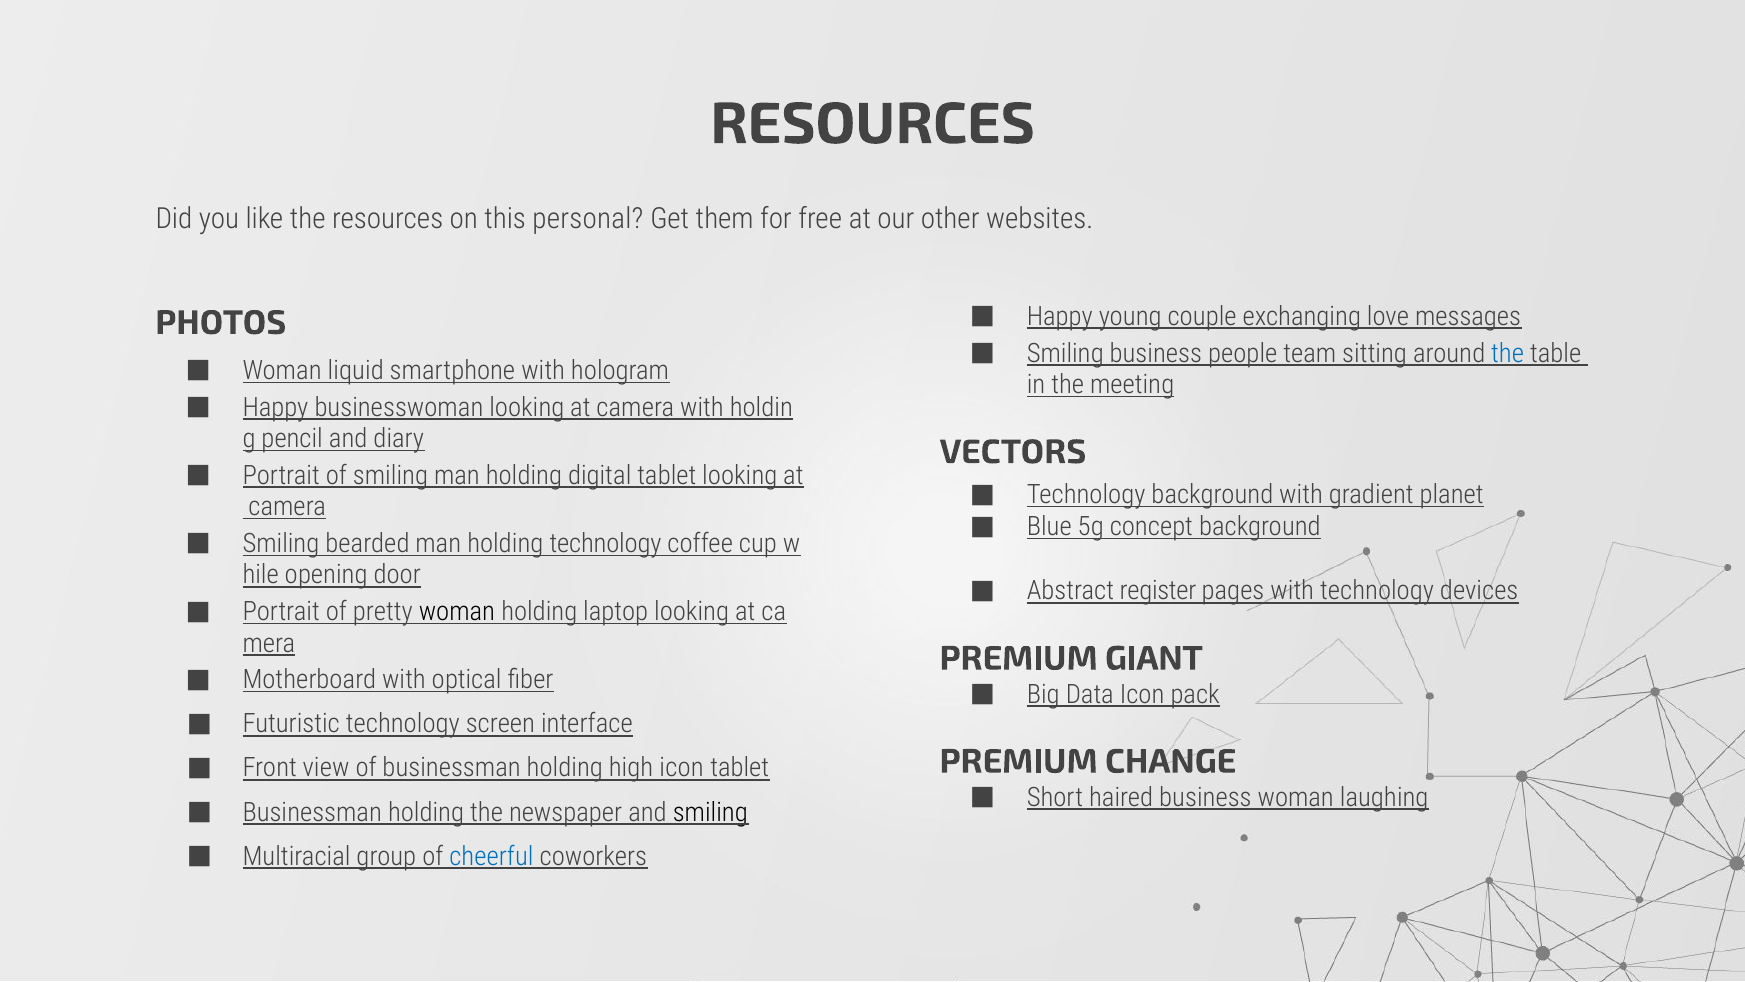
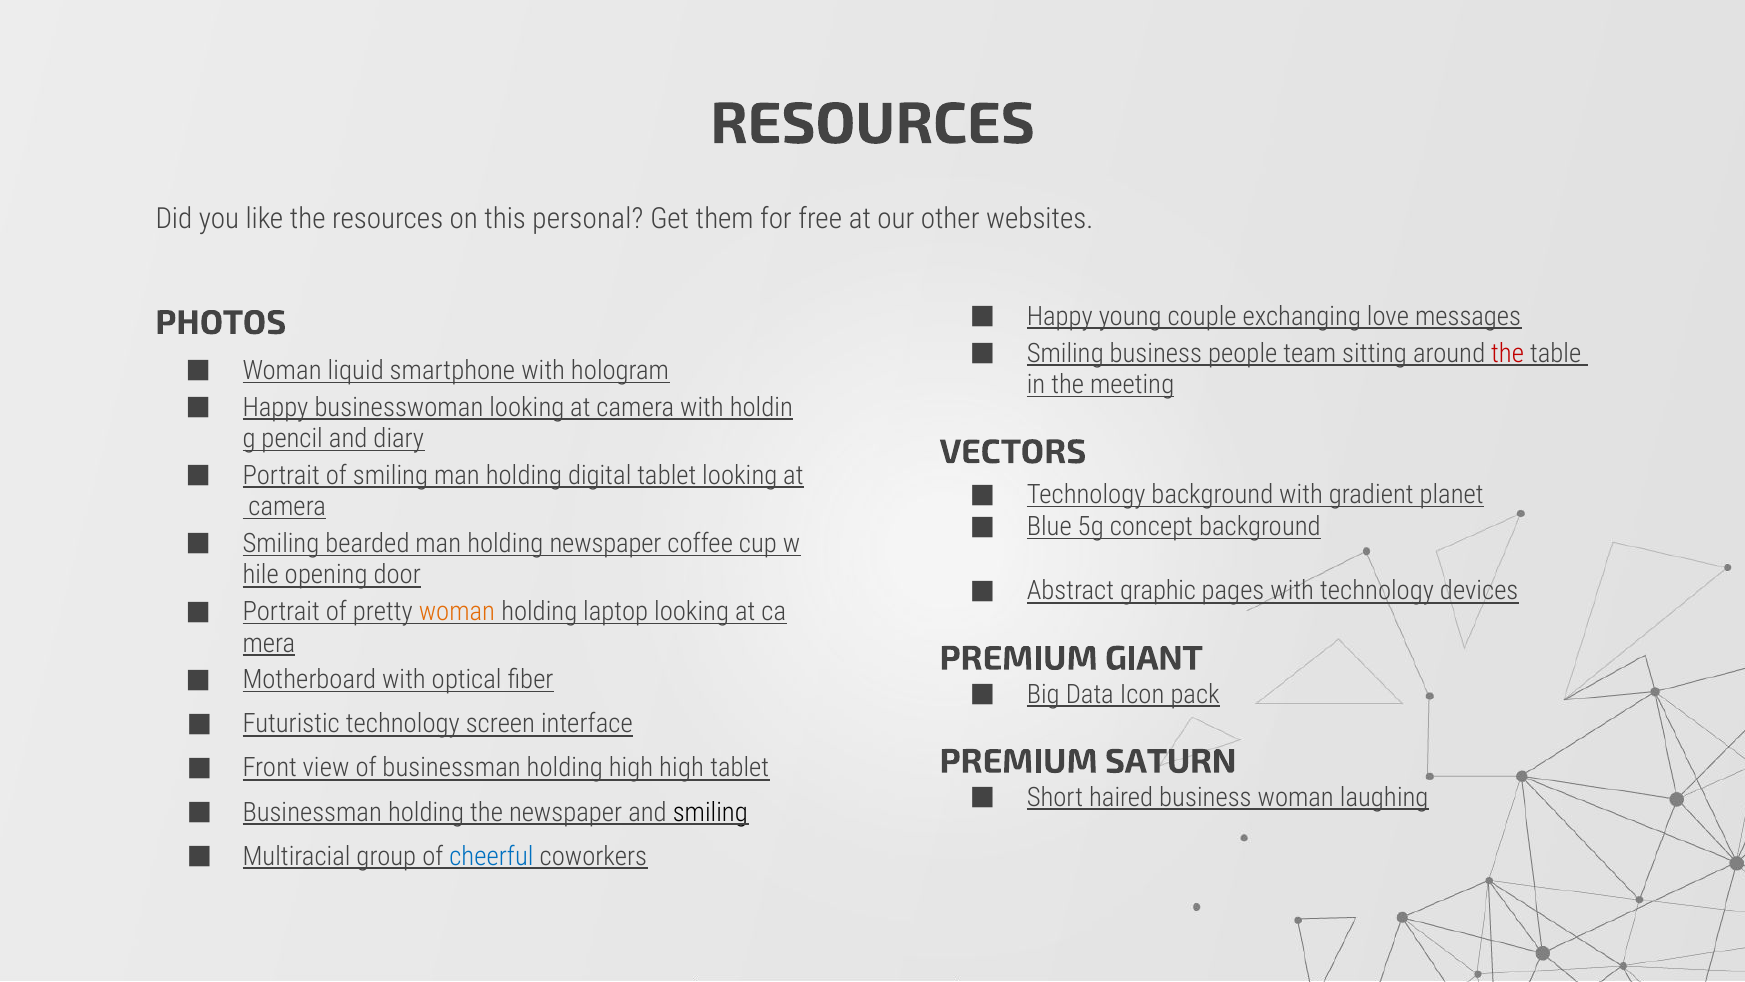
the colour: blue -> red (1508, 353)
holding technology: technology -> newspaper (605, 543)
register: register -> graphic (1158, 591)
woman colour: black -> orange (457, 612)
CHANGE: CHANGE -> SATURN (1171, 761)
high icon: icon -> high (682, 768)
